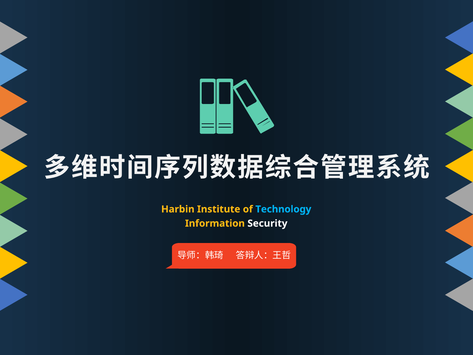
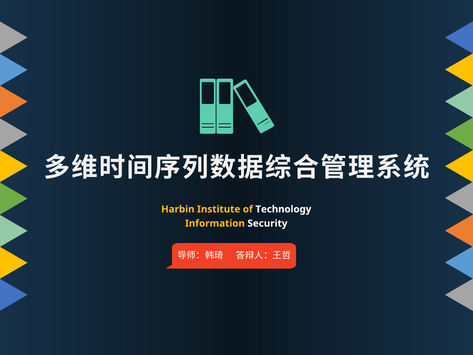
Technology colour: light blue -> white (283, 209)
